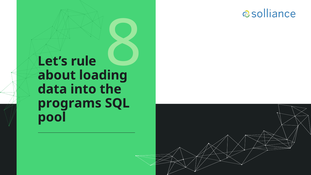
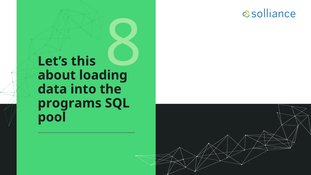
rule: rule -> this (83, 61)
